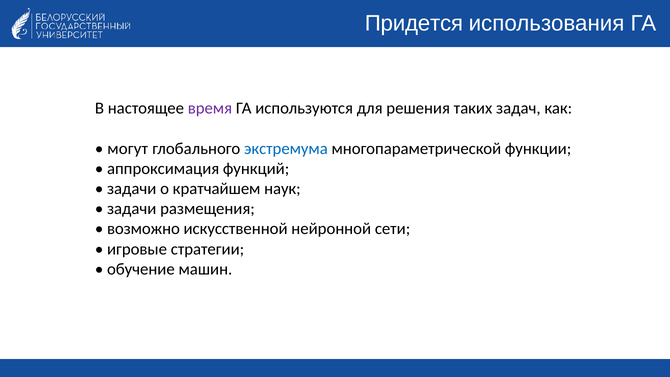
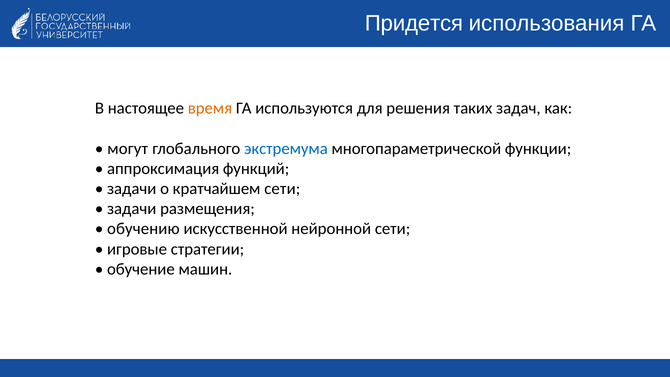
время colour: purple -> orange (210, 108)
кратчайшем наук: наук -> сети (282, 189)
возможно: возможно -> обучению (143, 229)
